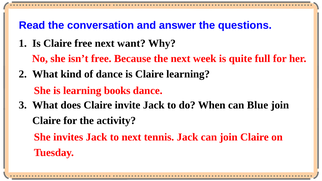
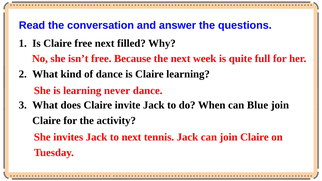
want: want -> filled (131, 43)
books: books -> never (117, 91)
